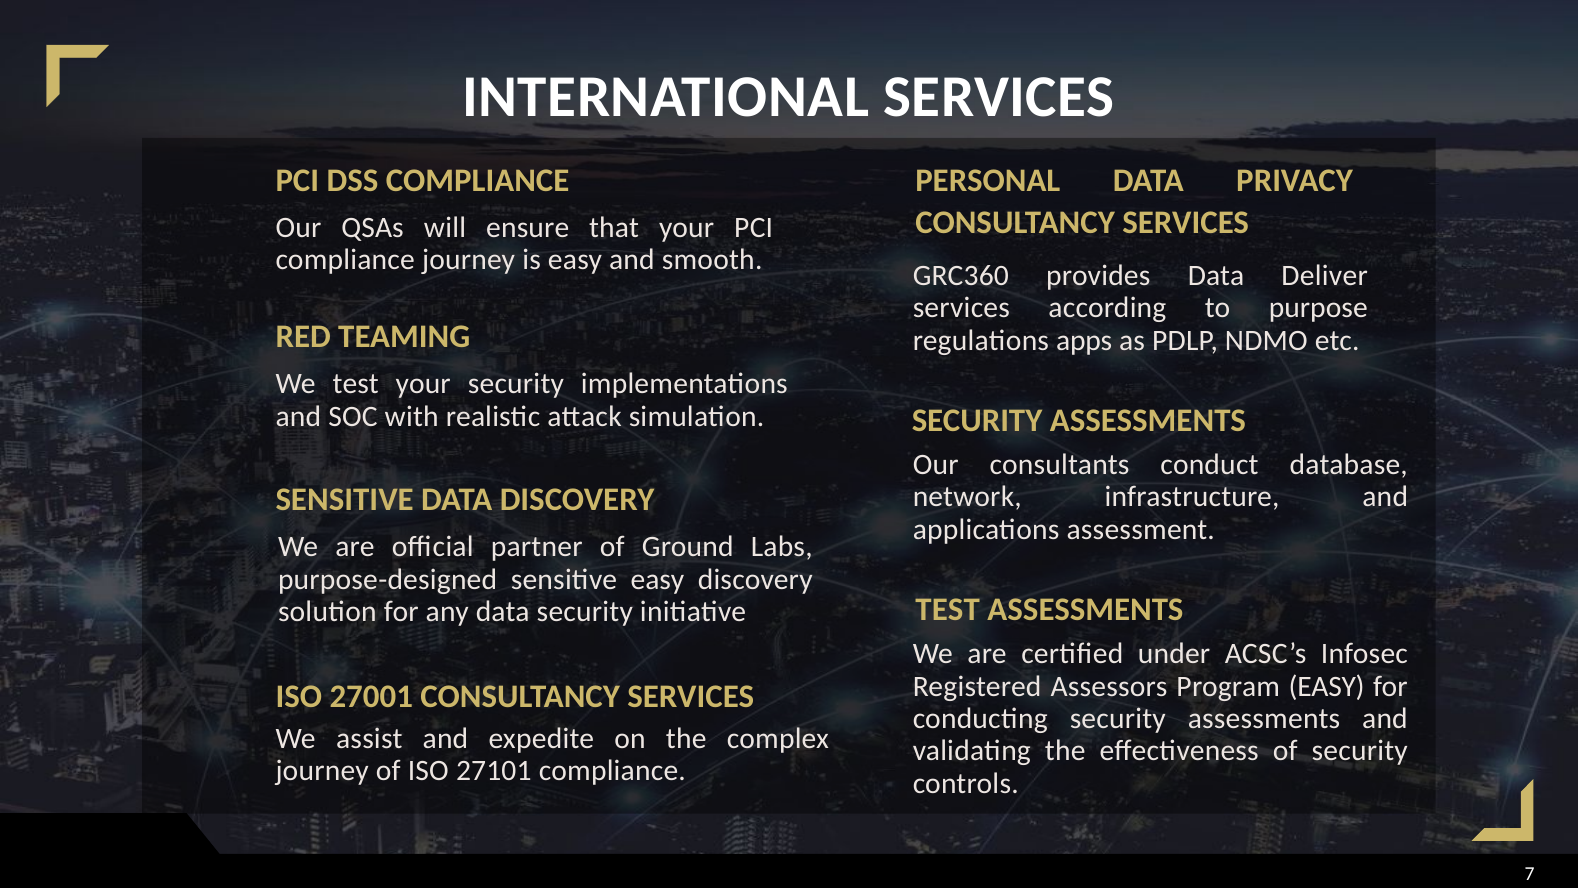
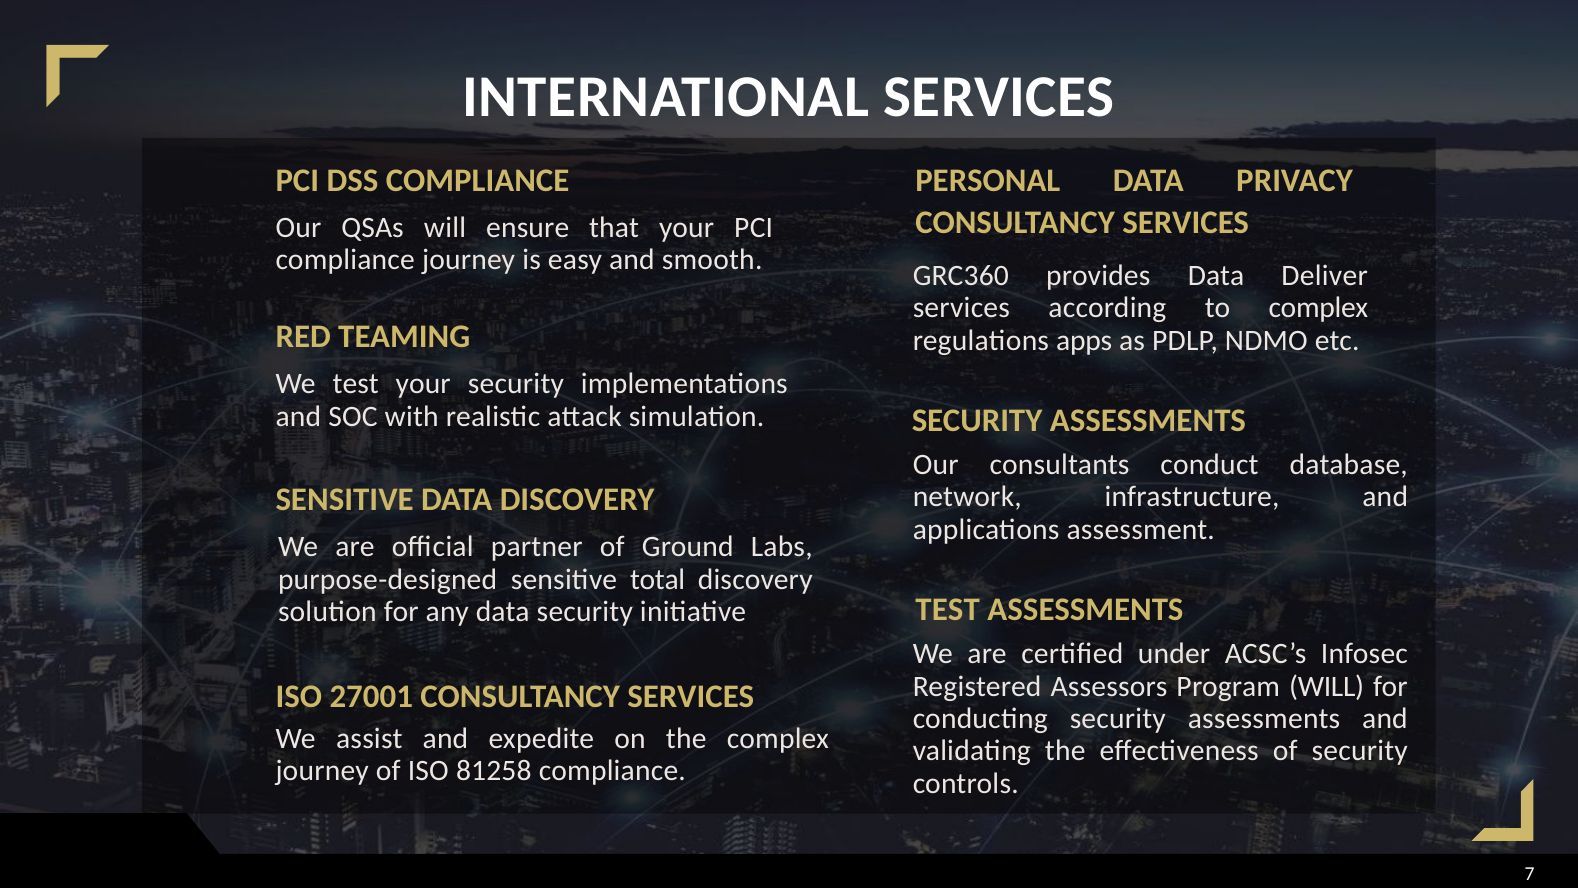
to purpose: purpose -> complex (1318, 308)
sensitive easy: easy -> total (658, 579)
Program EASY: EASY -> WILL (1327, 686)
27101: 27101 -> 81258 (494, 771)
